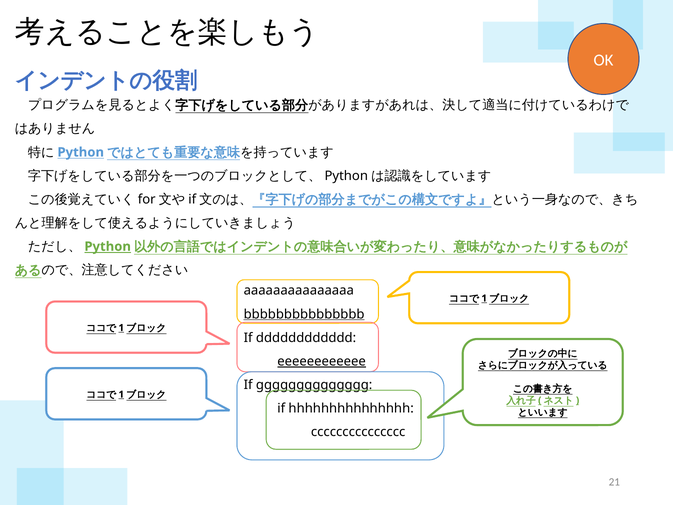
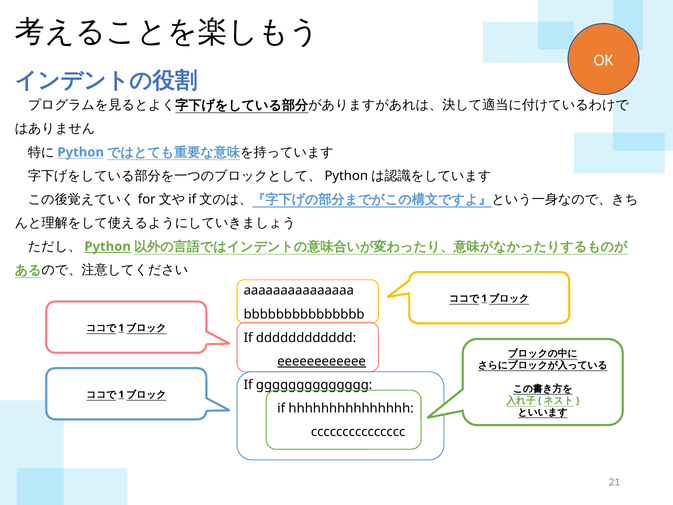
bbbbbbbbbbbbbbb underline: present -> none (304, 314)
